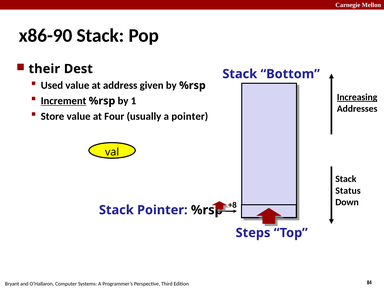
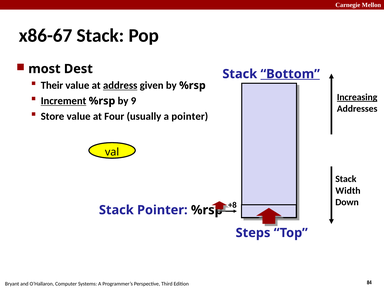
x86-90: x86-90 -> x86-67 (46, 36)
their: their -> most (44, 69)
Bottom underline: none -> present (290, 74)
Used: Used -> Their (52, 85)
address underline: none -> present (120, 85)
1: 1 -> 9 (133, 101)
Status: Status -> Width (348, 191)
